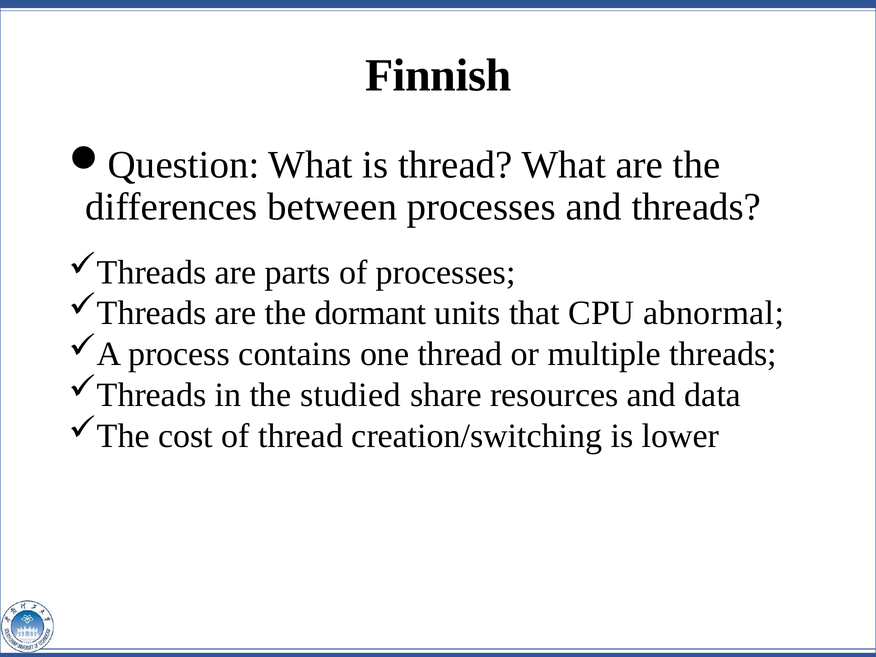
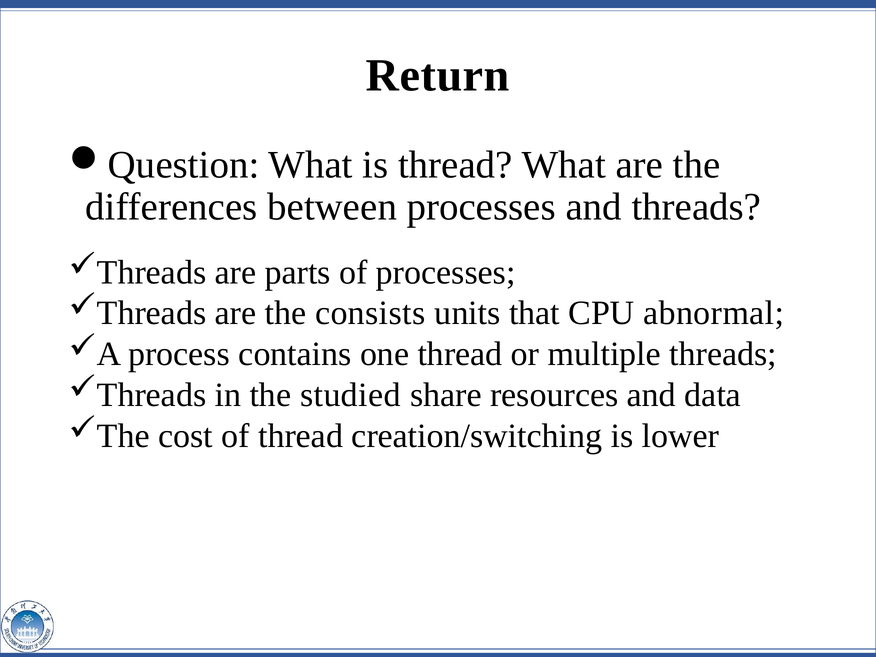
Finnish: Finnish -> Return (438, 76)
dormant: dormant -> consists (370, 313)
